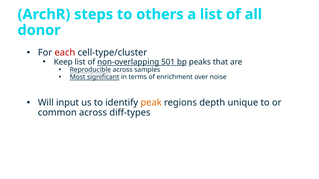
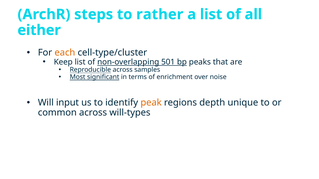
others: others -> rather (160, 14)
donor: donor -> either (39, 30)
each colour: red -> orange (65, 53)
diff-types: diff-types -> will-types (130, 113)
